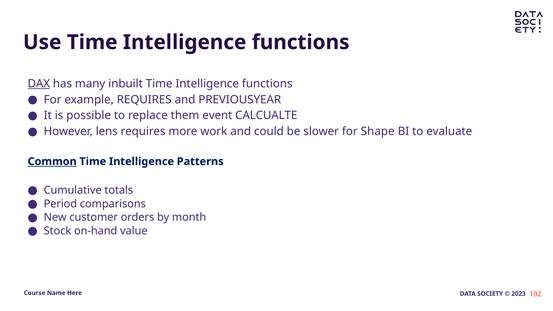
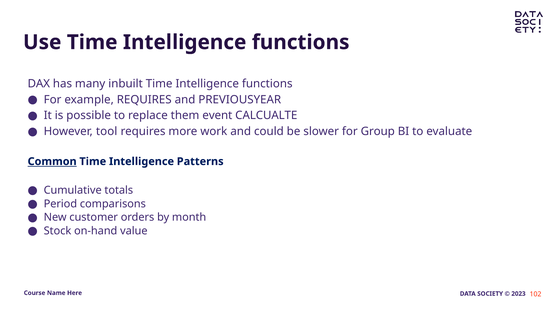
DAX underline: present -> none (39, 84)
lens: lens -> tool (107, 131)
Shape: Shape -> Group (378, 131)
